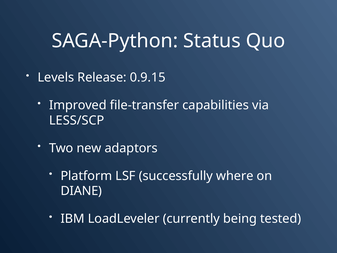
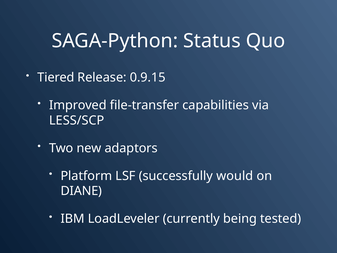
Levels: Levels -> Tiered (56, 77)
where: where -> would (235, 176)
